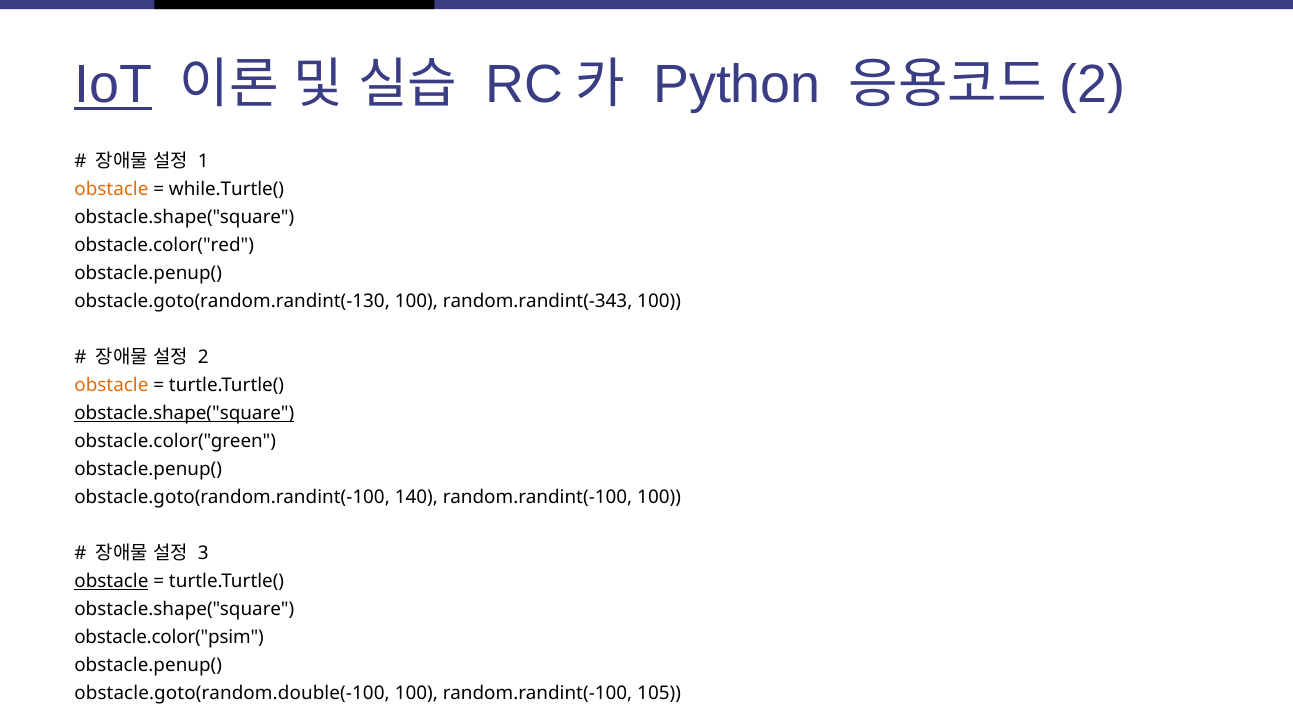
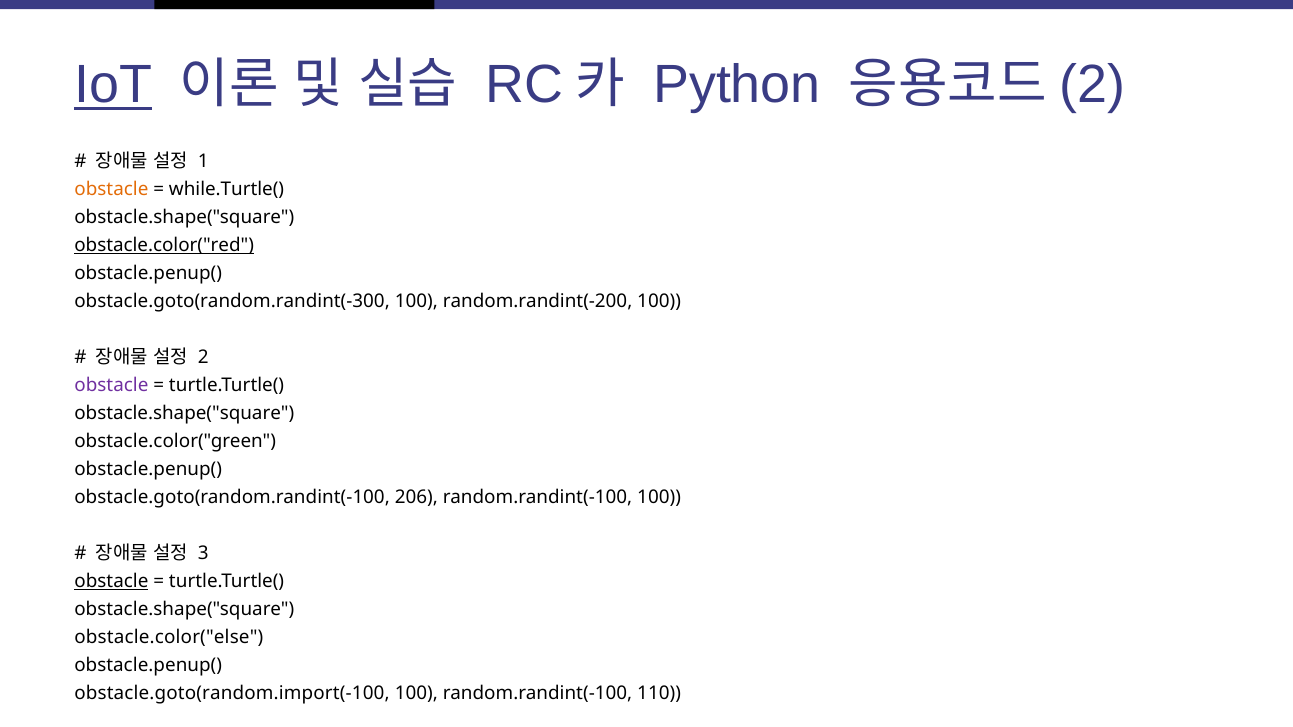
obstacle.color("red underline: none -> present (164, 245)
obstacle.goto(random.randint(-130: obstacle.goto(random.randint(-130 -> obstacle.goto(random.randint(-300 (232, 302)
random.randint(-343: random.randint(-343 -> random.randint(-200 (538, 302)
obstacle colour: orange -> purple (111, 386)
obstacle.shape("square underline: present -> none (184, 414)
140: 140 -> 206 (416, 498)
obstacle.color("psim: obstacle.color("psim -> obstacle.color("else (169, 638)
obstacle.goto(random.double(-100: obstacle.goto(random.double(-100 -> obstacle.goto(random.import(-100 (232, 694)
105: 105 -> 110 (659, 694)
